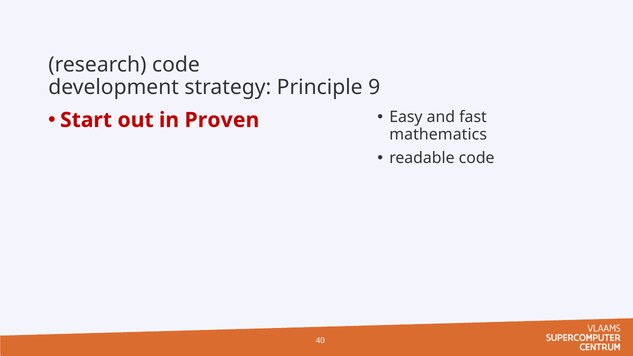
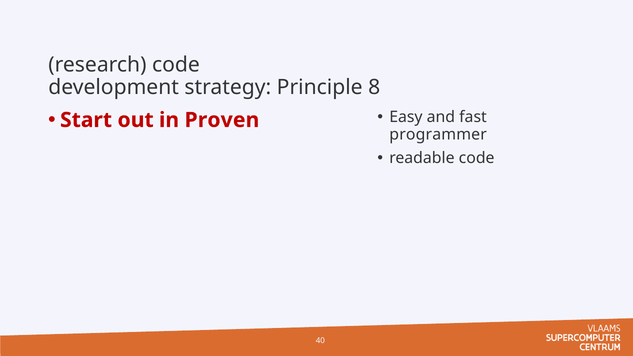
9: 9 -> 8 (374, 88)
mathematics: mathematics -> programmer (438, 134)
